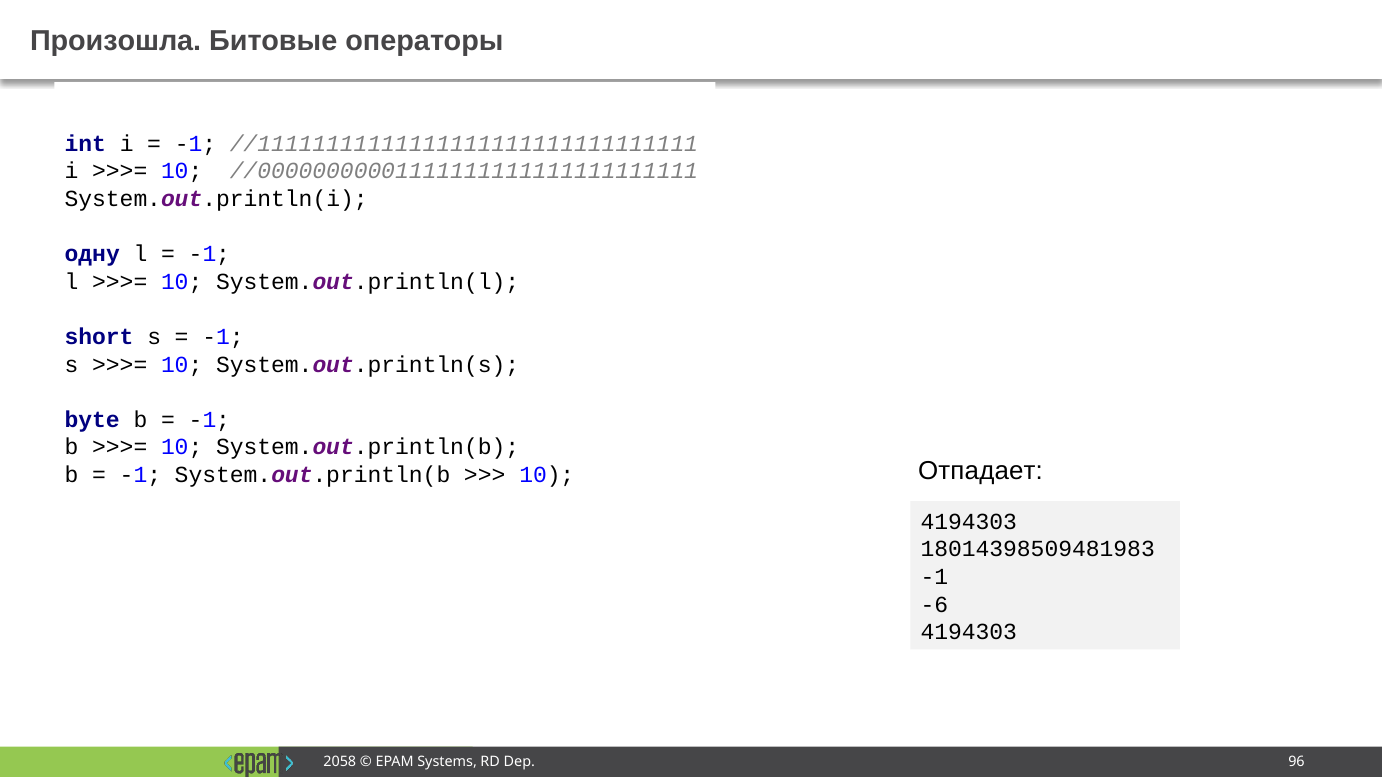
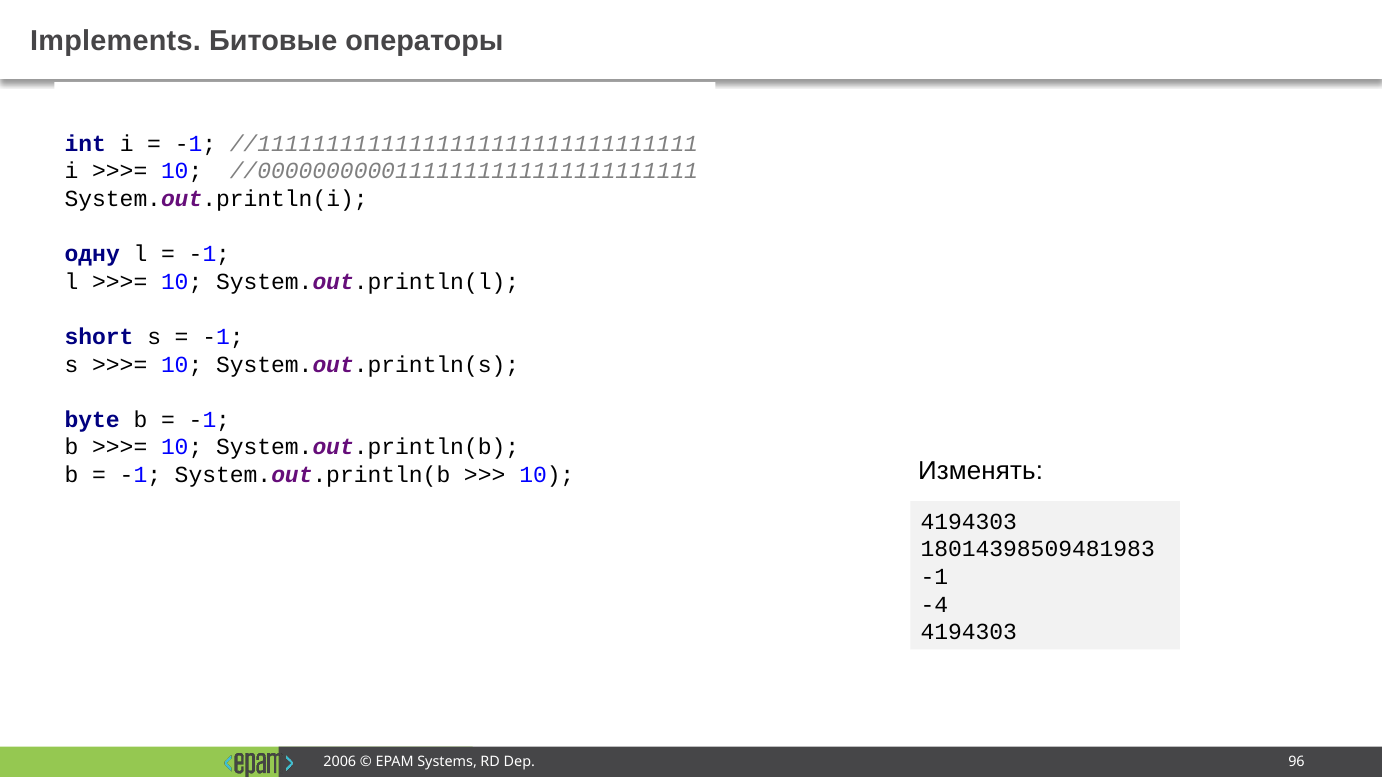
Произошла: Произошла -> Implements (115, 41)
Отпадает: Отпадает -> Изменять (981, 471)
-6: -6 -> -4 (934, 605)
2058: 2058 -> 2006 (340, 762)
